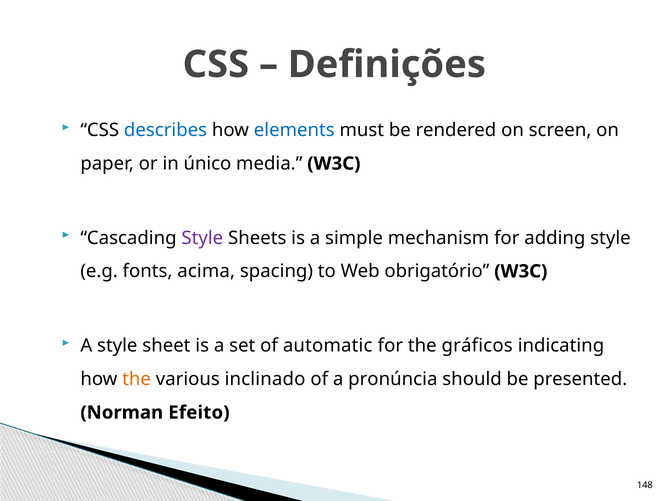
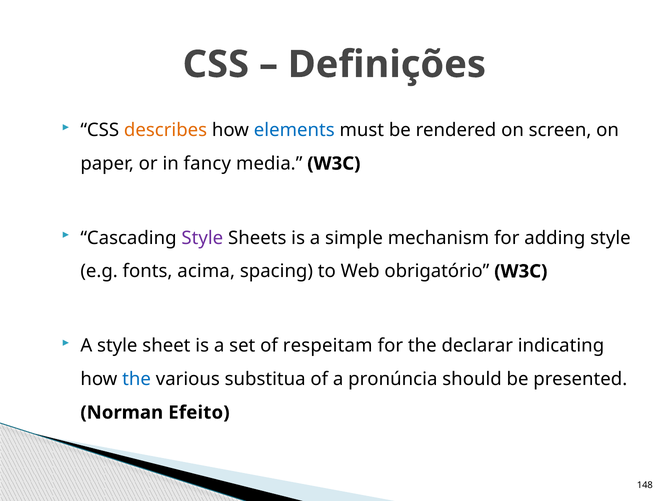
describes colour: blue -> orange (166, 130)
único: único -> fancy (207, 164)
automatic: automatic -> respeitam (328, 346)
gráficos: gráficos -> declarar (477, 346)
the colour: orange -> blue (137, 380)
inclinado: inclinado -> substitua (265, 380)
